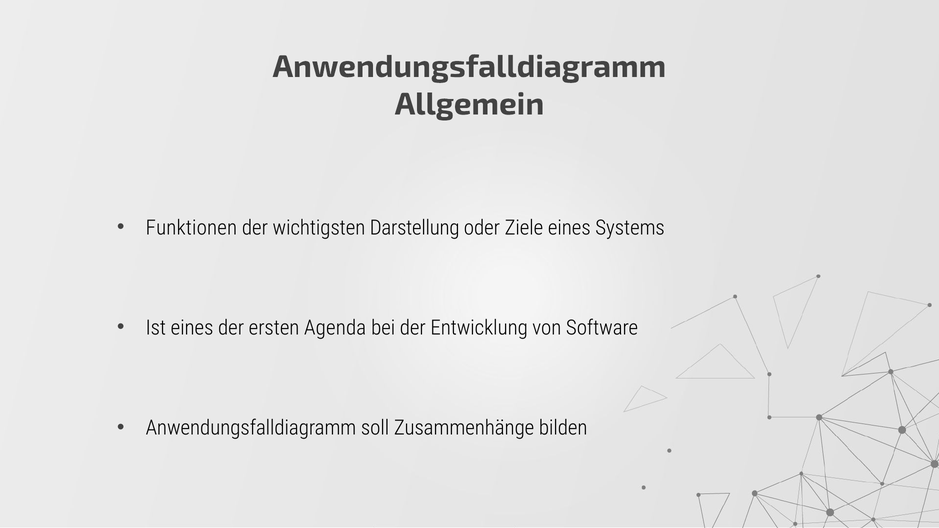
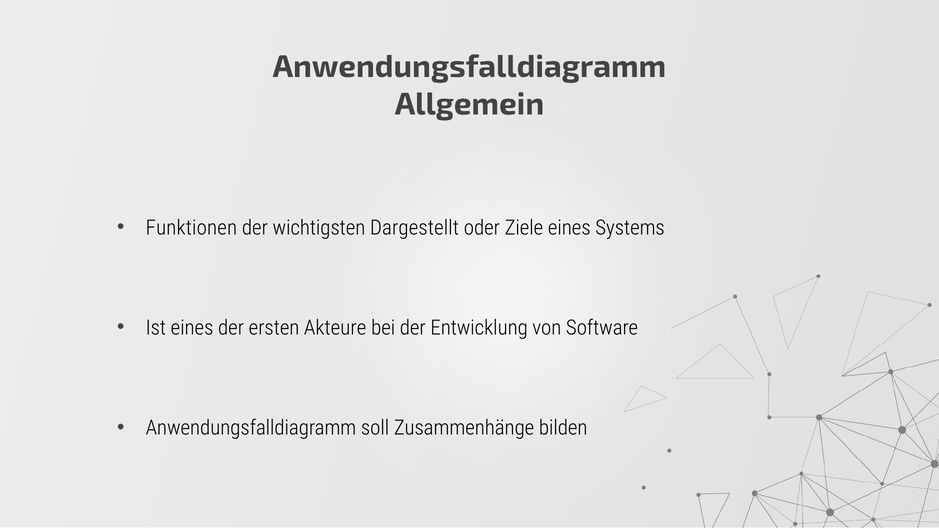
Darstellung: Darstellung -> Dargestellt (414, 228)
Agenda: Agenda -> Akteure (335, 328)
